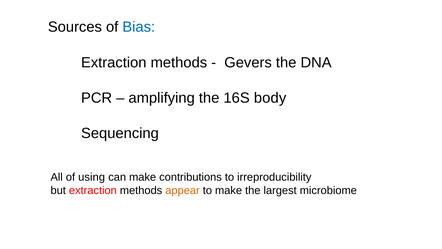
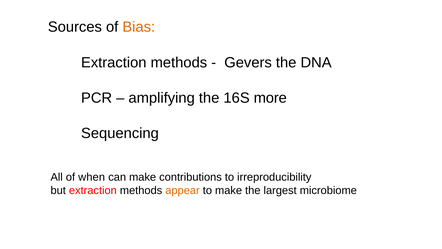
Bias colour: blue -> orange (139, 27)
body: body -> more (270, 98)
using: using -> when (92, 177)
